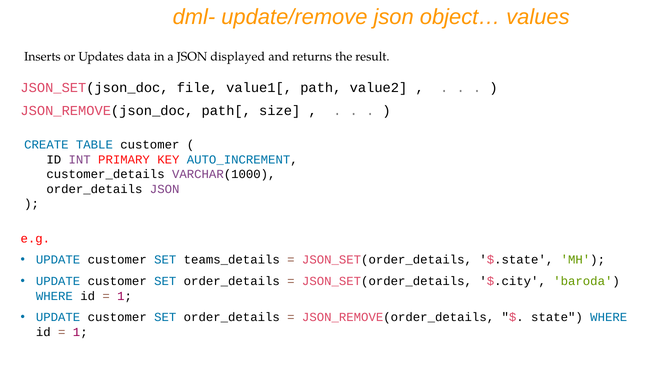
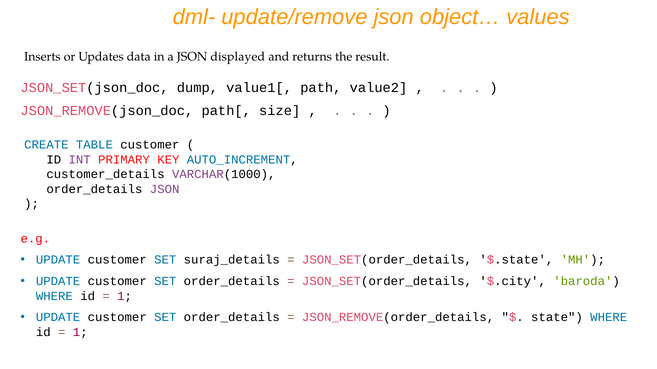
file: file -> dump (197, 88)
teams_details: teams_details -> suraj_details (232, 260)
